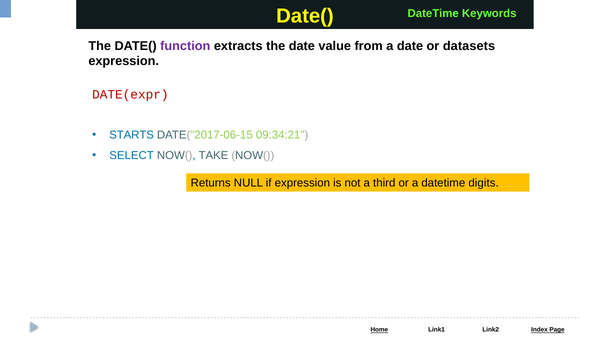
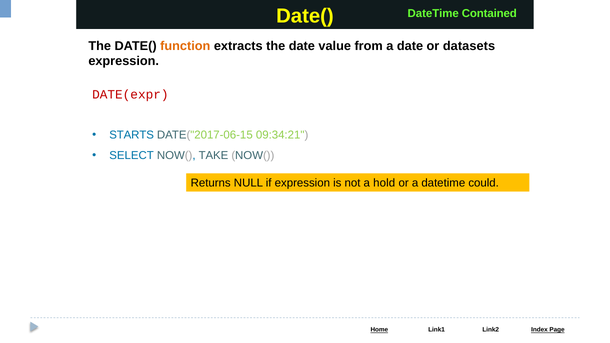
Keywords: Keywords -> Contained (489, 14)
function colour: purple -> orange (185, 46)
third: third -> hold (384, 183)
digits: digits -> could (484, 183)
